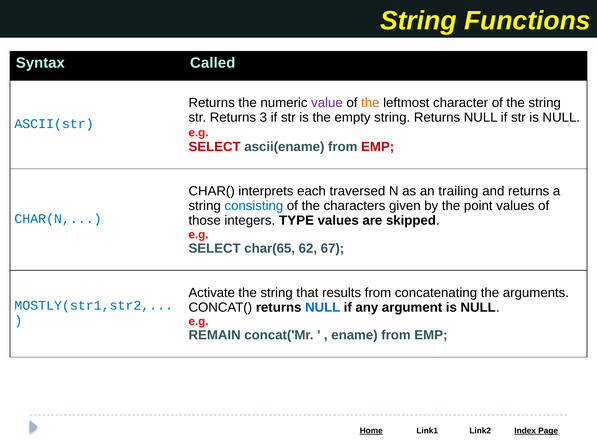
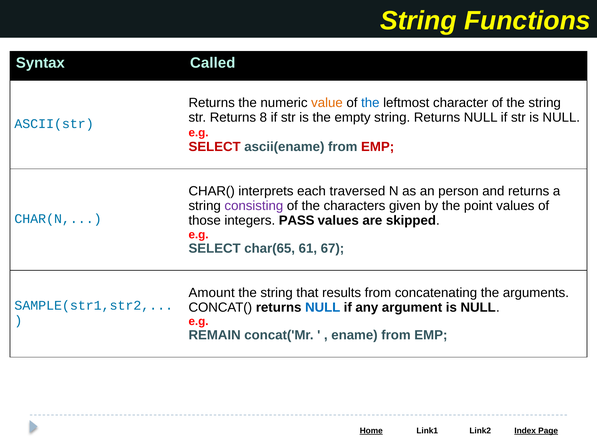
value colour: purple -> orange (327, 103)
the colour: orange -> blue (370, 103)
3: 3 -> 8 (263, 117)
trailing: trailing -> person (458, 191)
consisting colour: blue -> purple (254, 206)
TYPE: TYPE -> PASS (297, 220)
62: 62 -> 61 (308, 248)
Activate: Activate -> Amount (212, 293)
MOSTLY(str1,str2: MOSTLY(str1,str2 -> SAMPLE(str1,str2 (94, 305)
